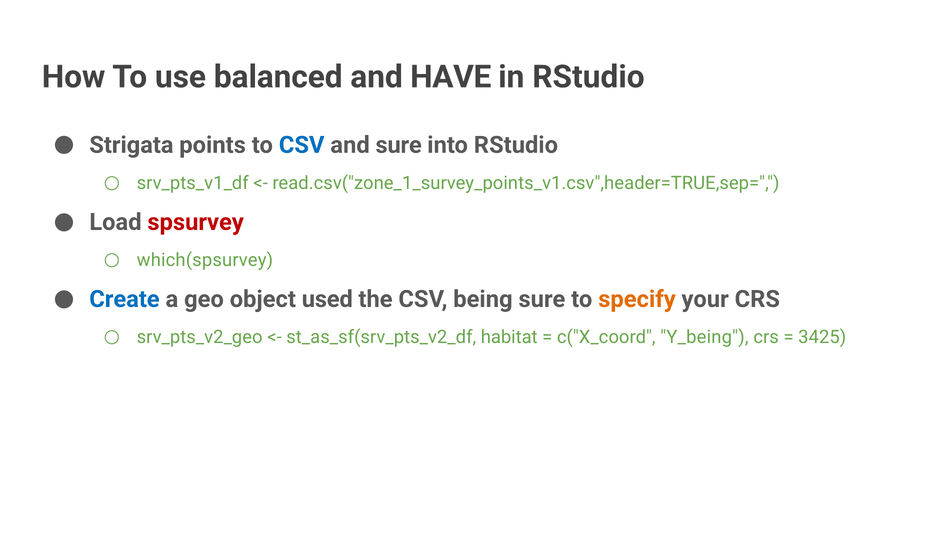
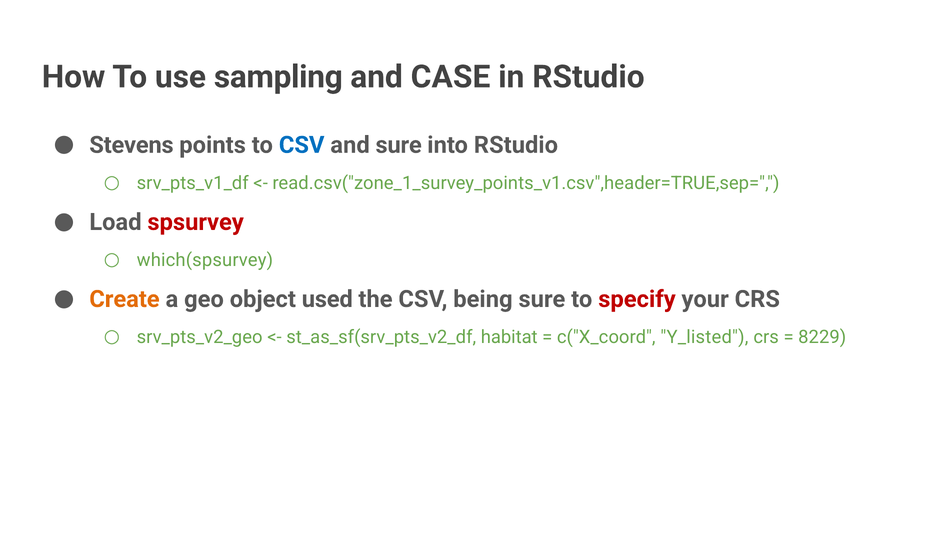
balanced: balanced -> sampling (278, 77)
HAVE: HAVE -> CASE (451, 77)
Strigata: Strigata -> Stevens (131, 145)
Create colour: blue -> orange (124, 299)
specify colour: orange -> red (637, 299)
Y_being: Y_being -> Y_listed (704, 337)
3425: 3425 -> 8229 (822, 337)
